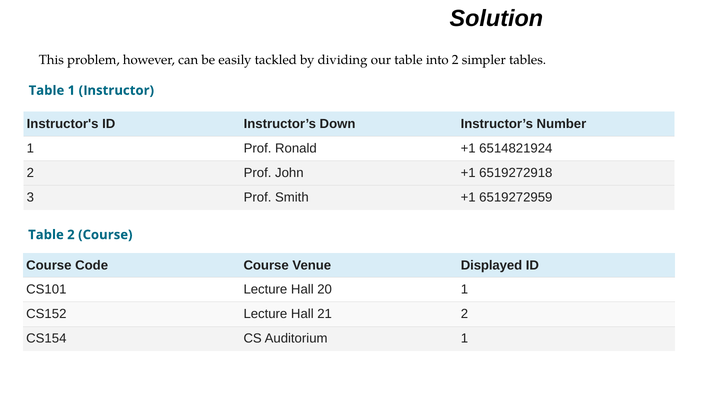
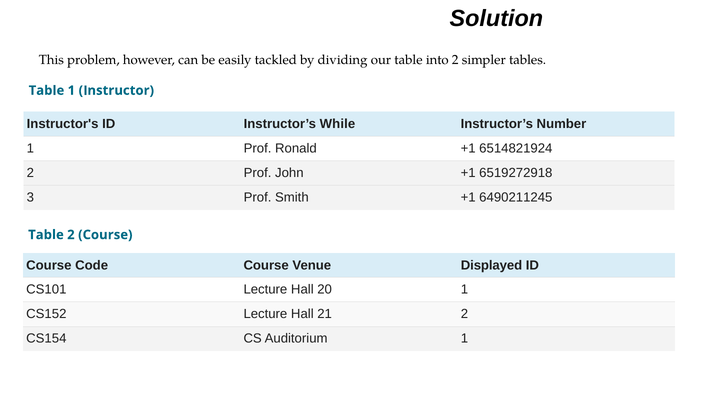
Down: Down -> While (337, 124)
6519272959: 6519272959 -> 6490211245 (516, 197)
